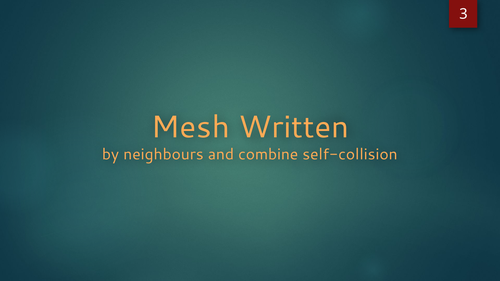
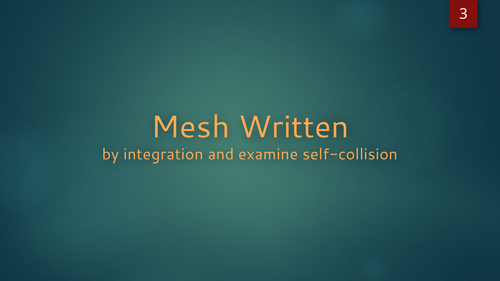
neighbours: neighbours -> integration (163, 154)
combine: combine -> examine (268, 154)
